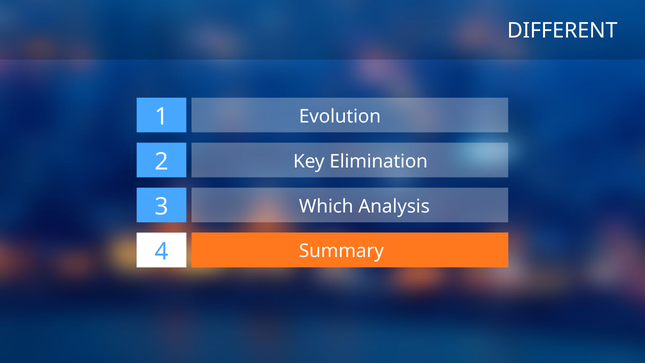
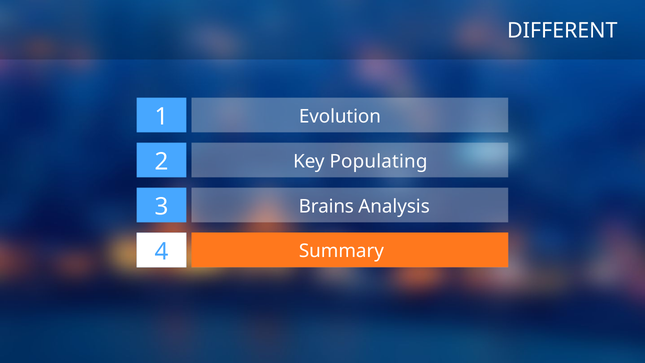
Elimination: Elimination -> Populating (379, 161)
Which: Which -> Brains (326, 206)
